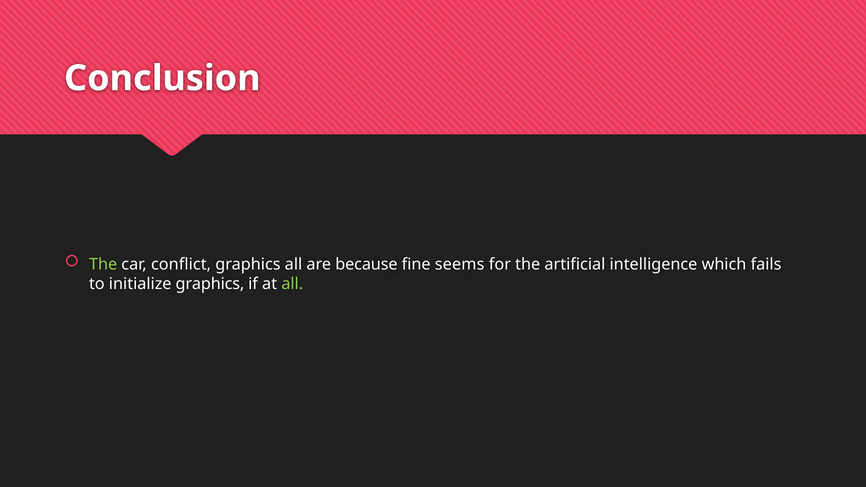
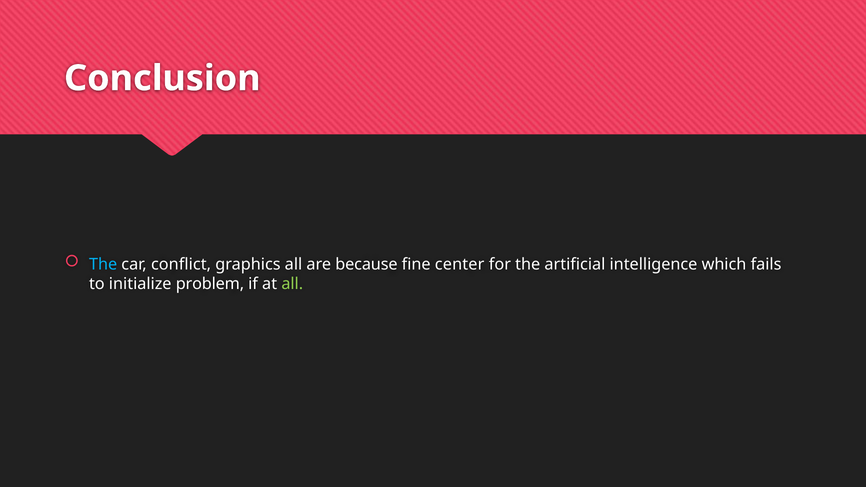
The colour: light green -> light blue (103, 264)
seems: seems -> center (460, 264)
initialize graphics: graphics -> problem (210, 284)
